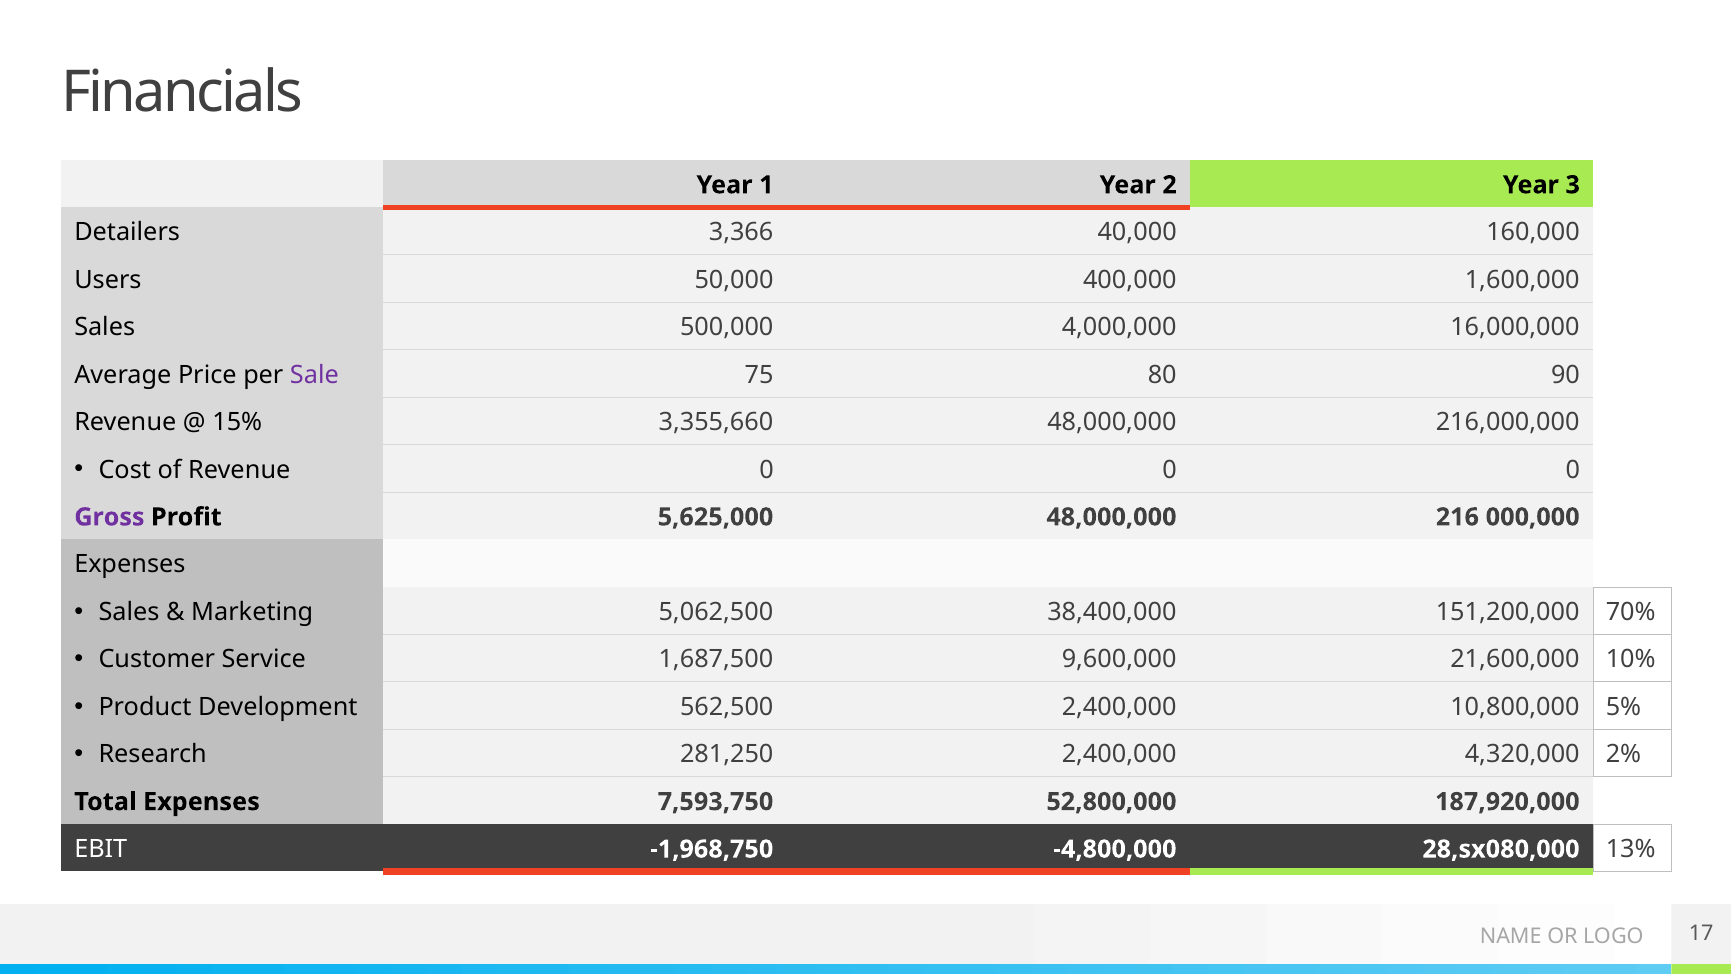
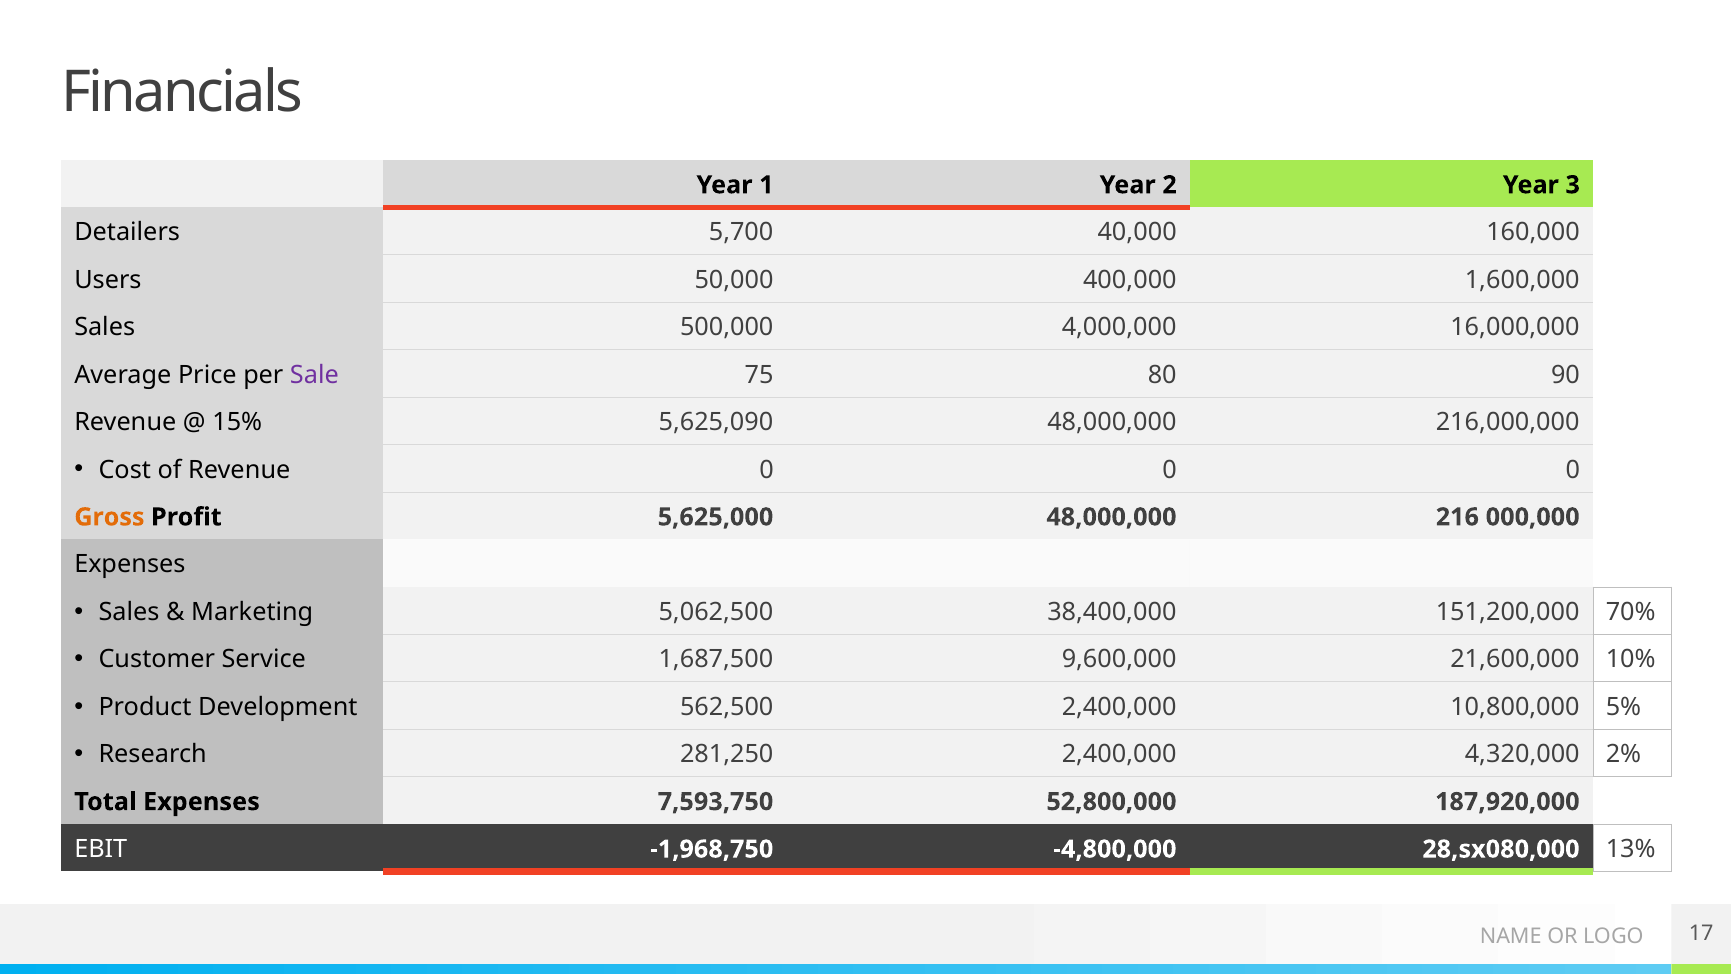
3,366: 3,366 -> 5,700 (741, 232)
3,355,660: 3,355,660 -> 5,625,090 (716, 422)
Gross colour: purple -> orange (109, 517)
